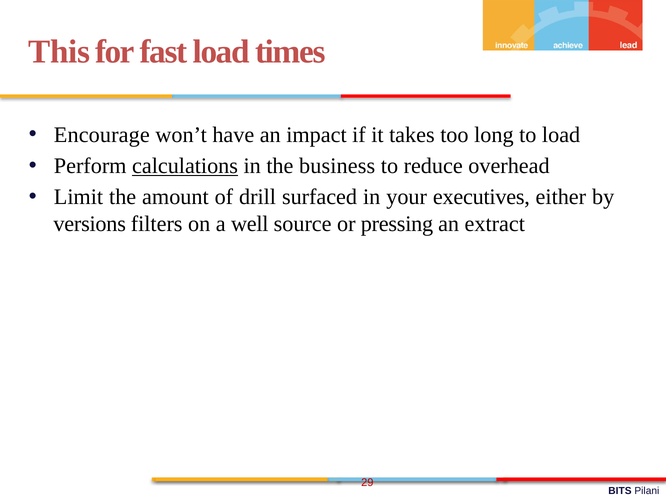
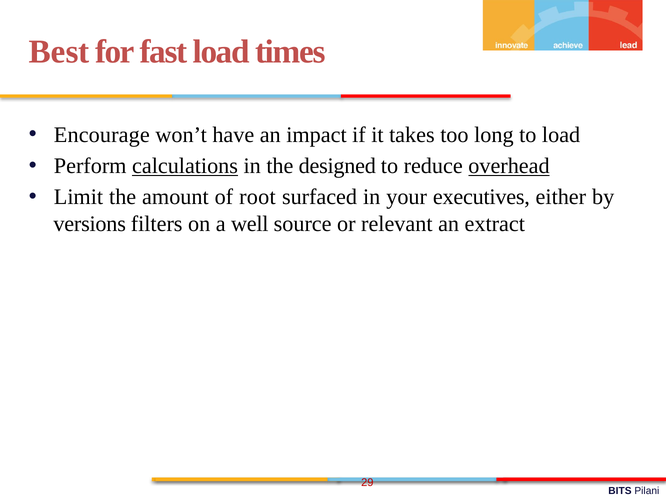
This: This -> Best (59, 52)
business: business -> designed (337, 166)
overhead underline: none -> present (509, 166)
drill: drill -> root (257, 197)
pressing: pressing -> relevant (397, 224)
